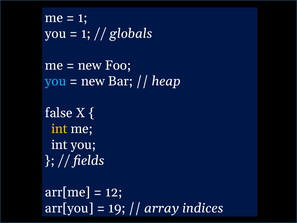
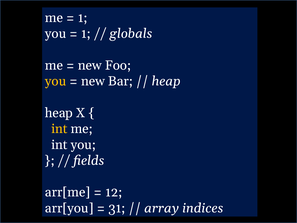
you colour: light blue -> yellow (56, 81)
false: false -> heap (59, 113)
19: 19 -> 31 (117, 208)
